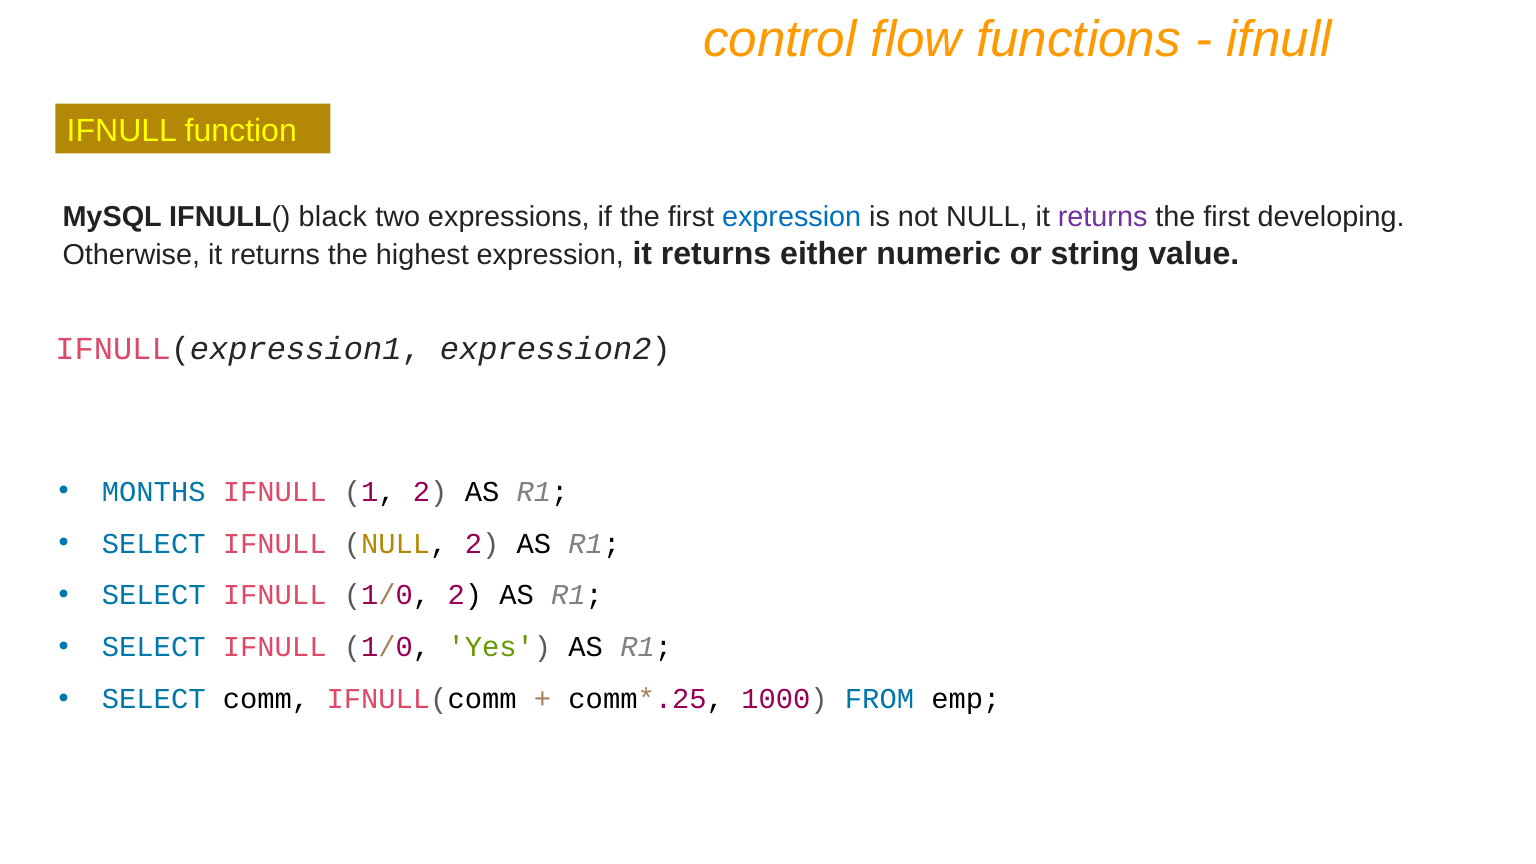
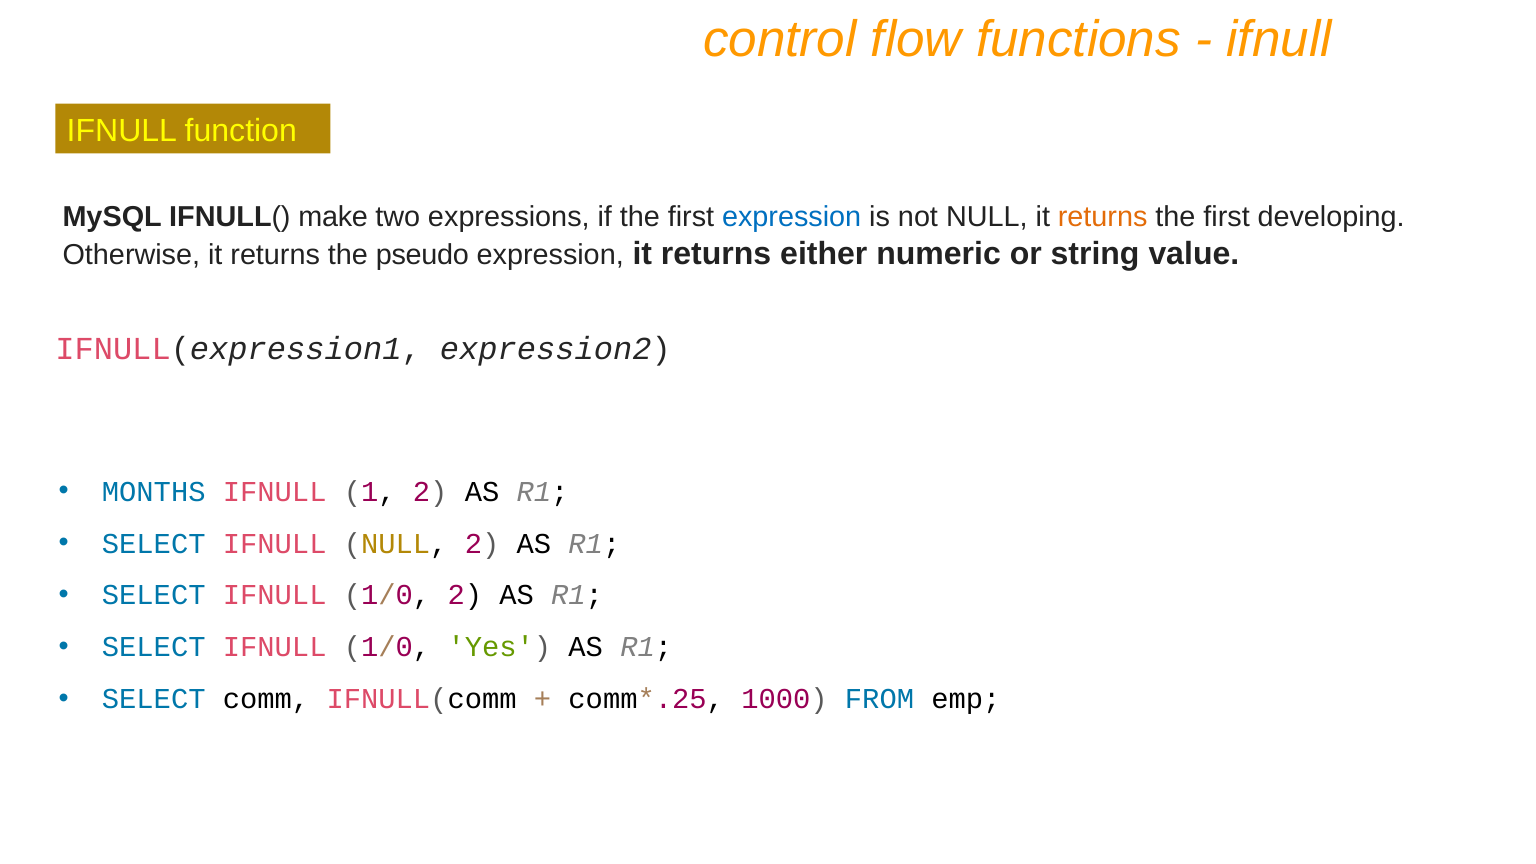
black: black -> make (333, 217)
returns colour: purple -> orange (1103, 217)
highest: highest -> pseudo (422, 255)
